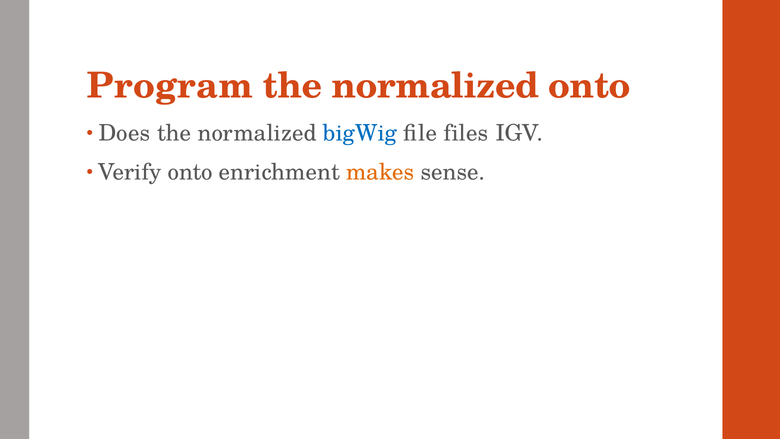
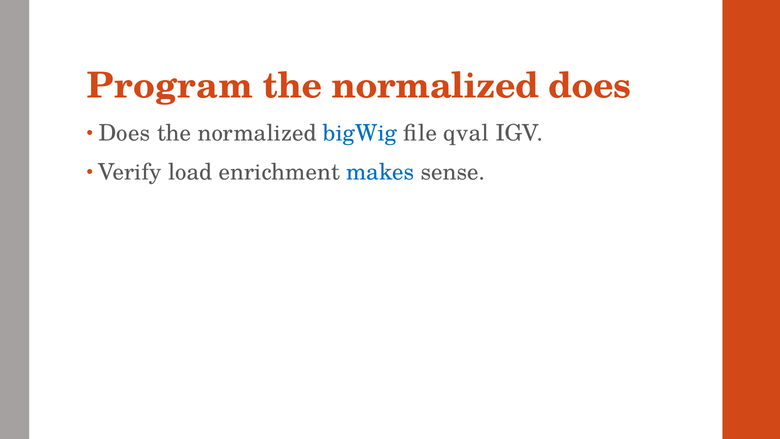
normalized onto: onto -> does (590, 86)
files: files -> qval (466, 133)
Verify onto: onto -> load (190, 172)
makes colour: orange -> blue (380, 172)
